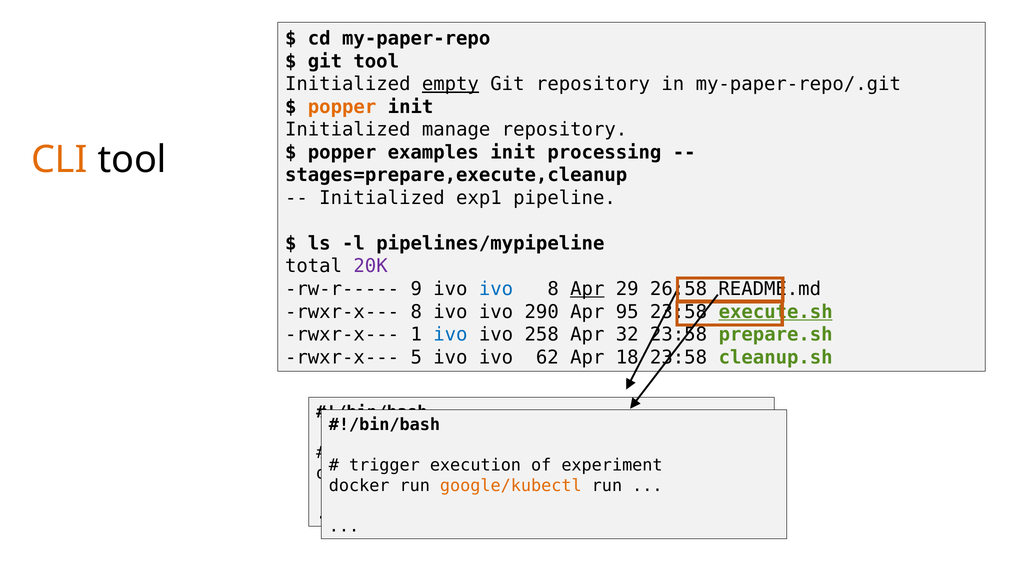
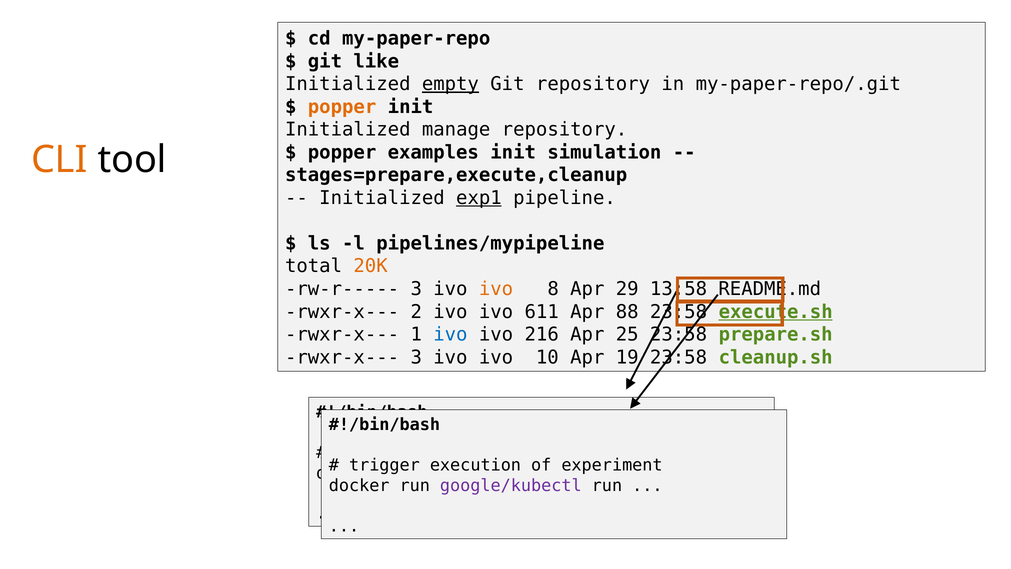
git tool: tool -> like (376, 61)
processing: processing -> simulation (604, 152)
exp1 underline: none -> present (479, 198)
20K colour: purple -> orange (371, 266)
rw-r----- 9: 9 -> 3 (416, 289)
ivo colour: blue -> orange (496, 289)
Apr underline: present -> none (587, 289)
26:58: 26:58 -> 13:58 (679, 289)
rwxr-x--- 8: 8 -> 2 (416, 312)
290: 290 -> 611 (542, 312)
95: 95 -> 88 (627, 312)
258: 258 -> 216 (542, 334)
32: 32 -> 25 (627, 334)
rwxr-x--- 5: 5 -> 3 (416, 357)
62: 62 -> 10 (547, 357)
18: 18 -> 19 (627, 357)
google/kubectl colour: orange -> purple (511, 485)
